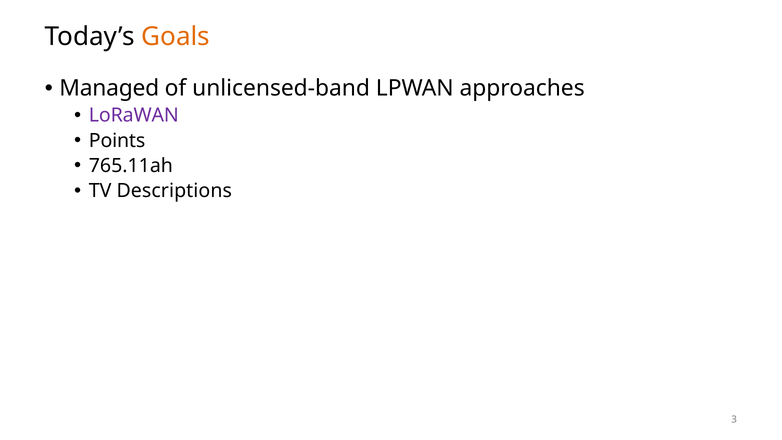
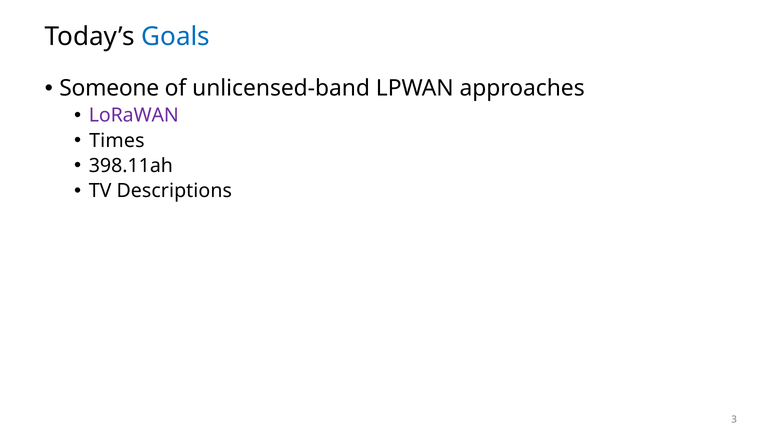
Goals colour: orange -> blue (176, 36)
Managed: Managed -> Someone (109, 88)
Points: Points -> Times (117, 141)
765.11ah: 765.11ah -> 398.11ah (131, 166)
